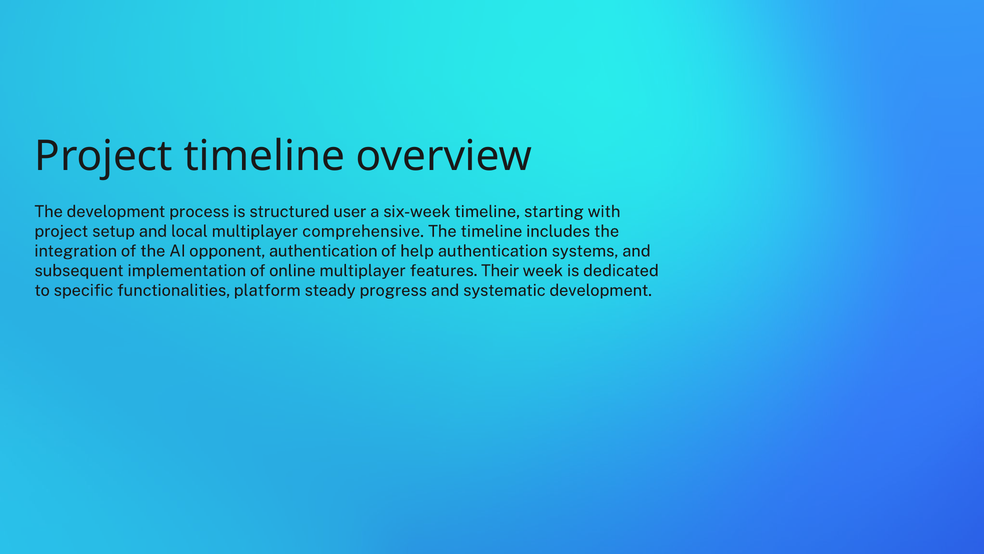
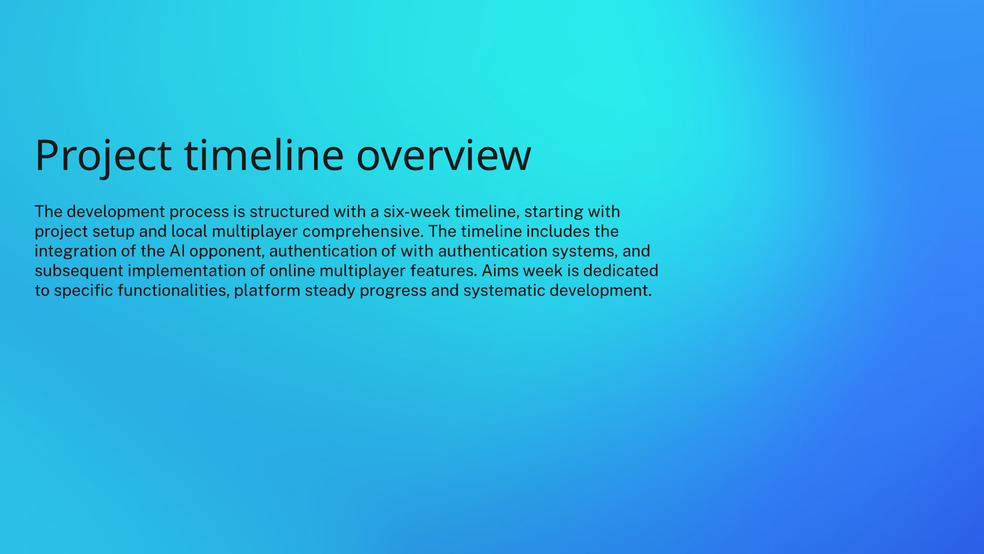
structured user: user -> with (350, 211)
of help: help -> with (417, 251)
Their: Their -> Aims (500, 270)
